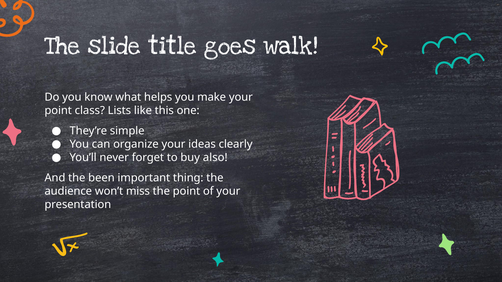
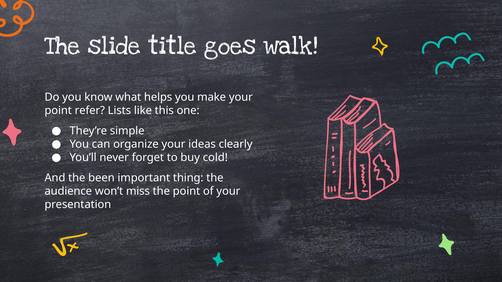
class: class -> refer (90, 111)
also: also -> cold (215, 158)
